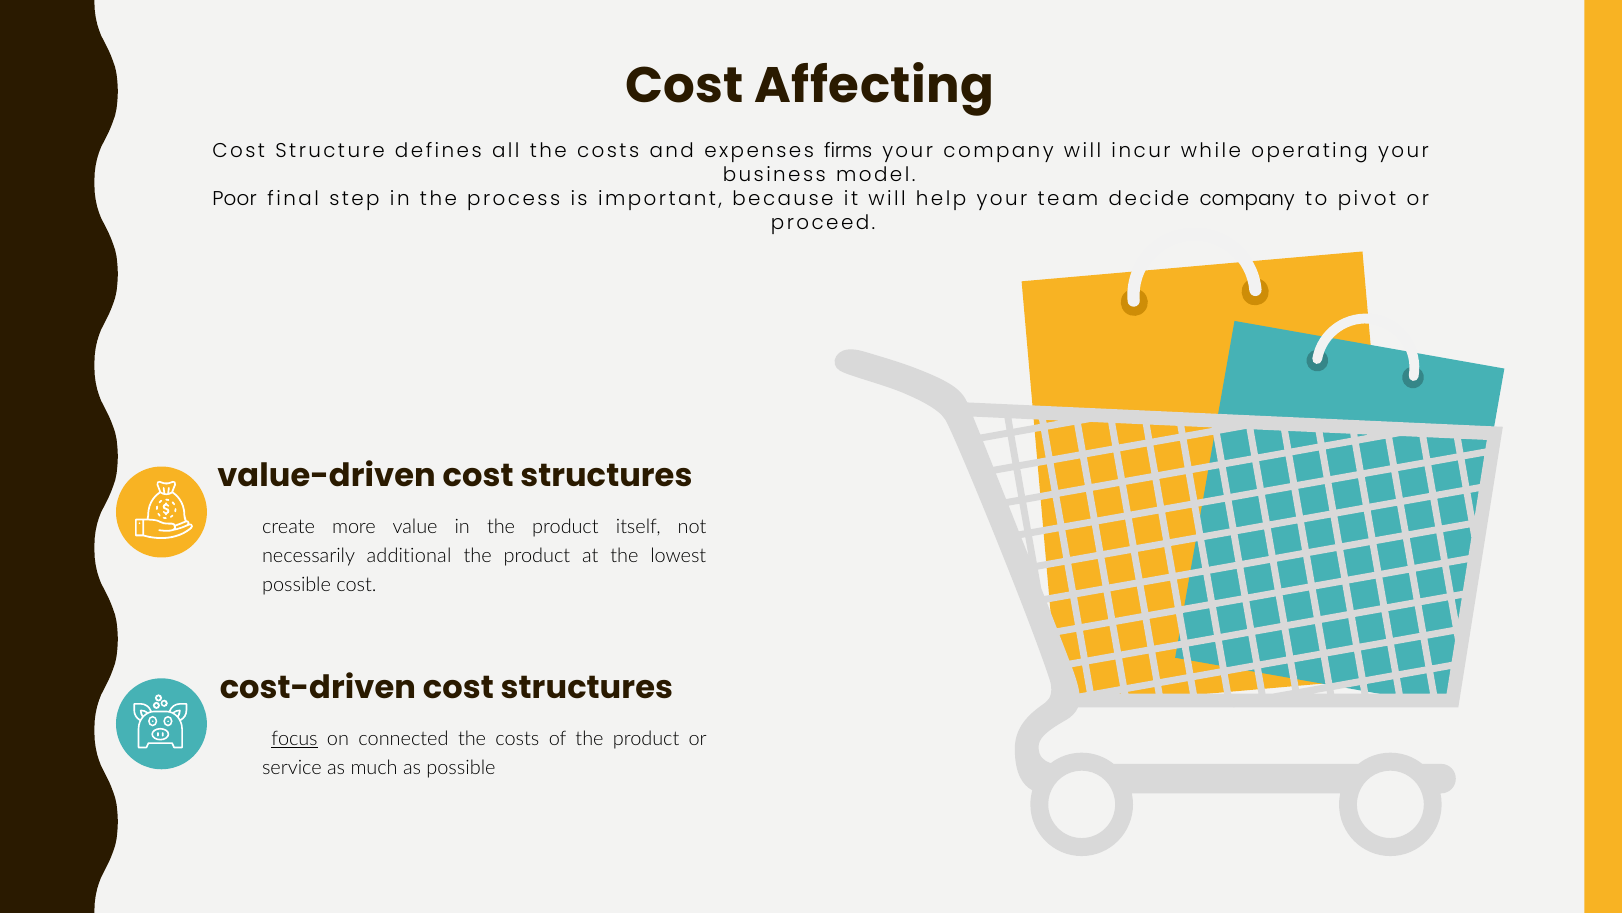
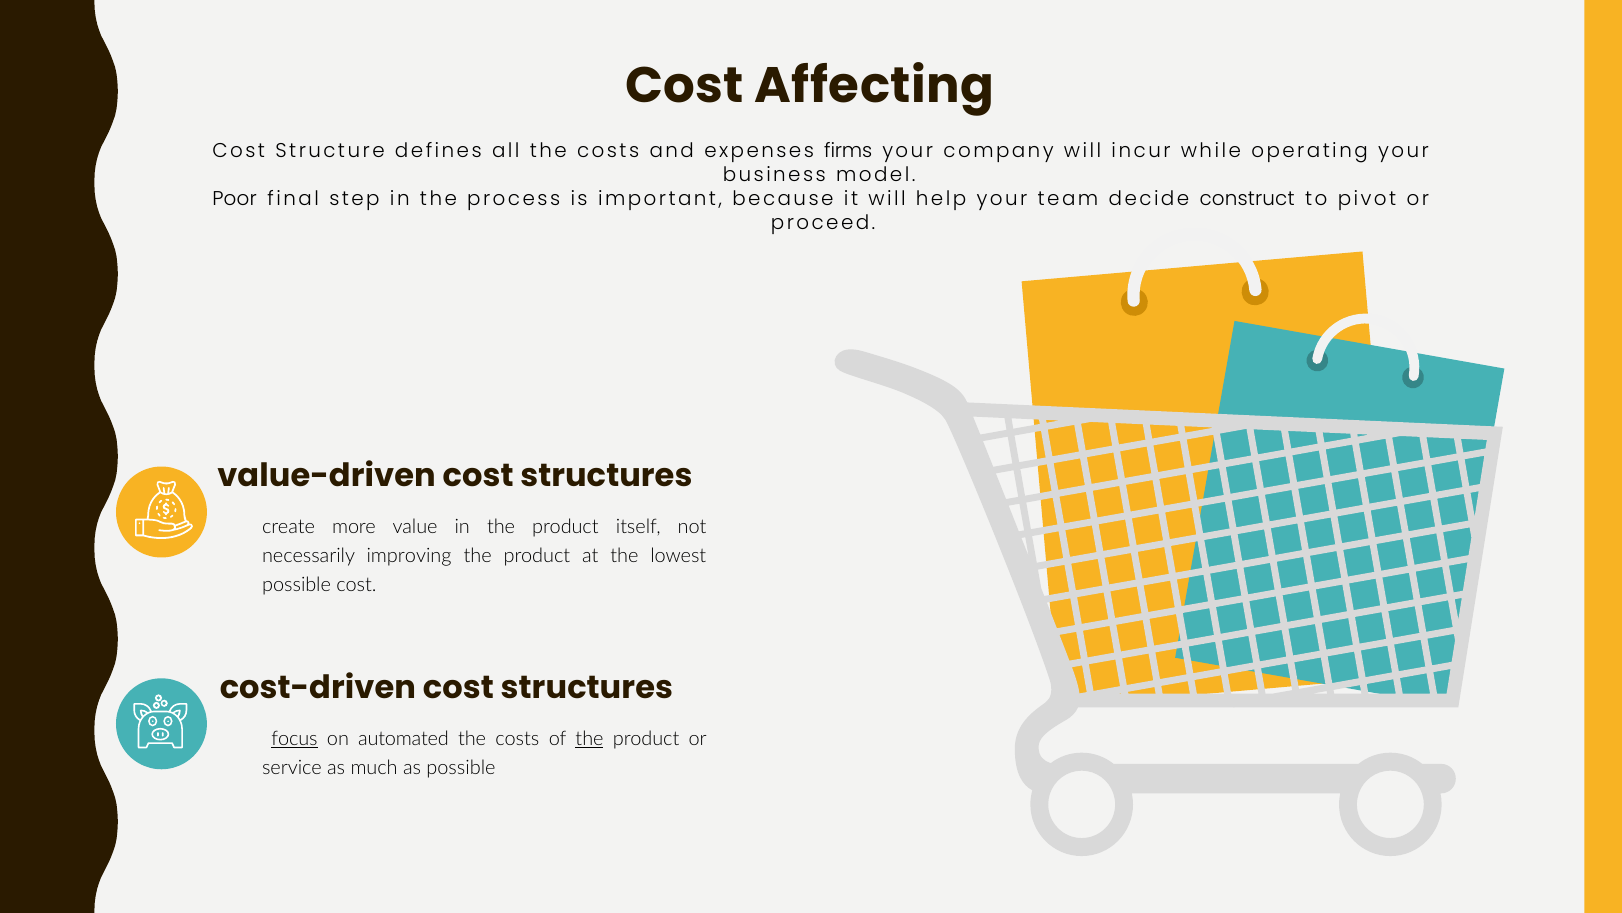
decide company: company -> construct (1247, 199)
additional: additional -> improving (409, 556)
connected: connected -> automated (404, 738)
the underline: none -> present (590, 738)
